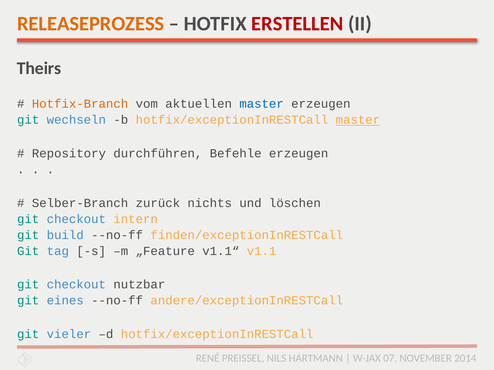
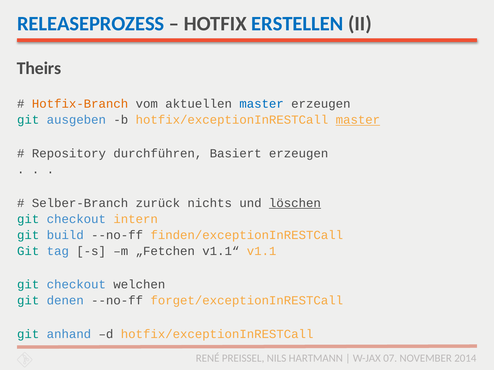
RELEASEPROZESS colour: orange -> blue (91, 24)
ERSTELLEN colour: red -> blue (297, 24)
wechseln: wechseln -> ausgeben (76, 120)
Befehle: Befehle -> Basiert (236, 154)
löschen underline: none -> present (295, 203)
„Feature: „Feature -> „Fetchen (165, 251)
nutzbar: nutzbar -> welchen (139, 285)
eines: eines -> denen (65, 301)
andere/exceptionInRESTCall: andere/exceptionInRESTCall -> forget/exceptionInRESTCall (247, 301)
vieler: vieler -> anhand (69, 335)
